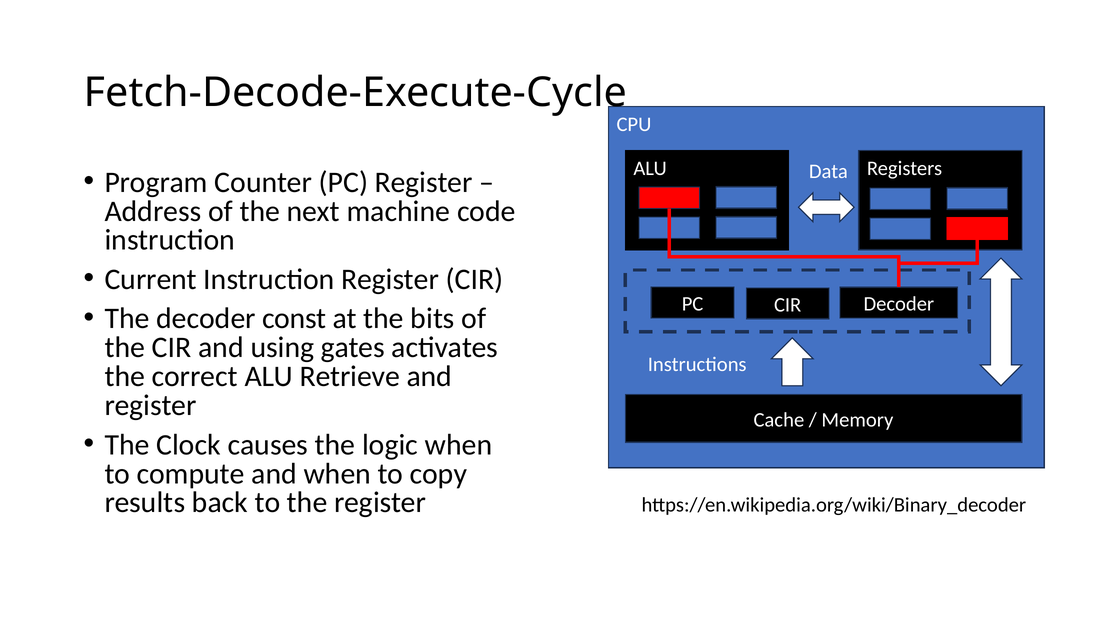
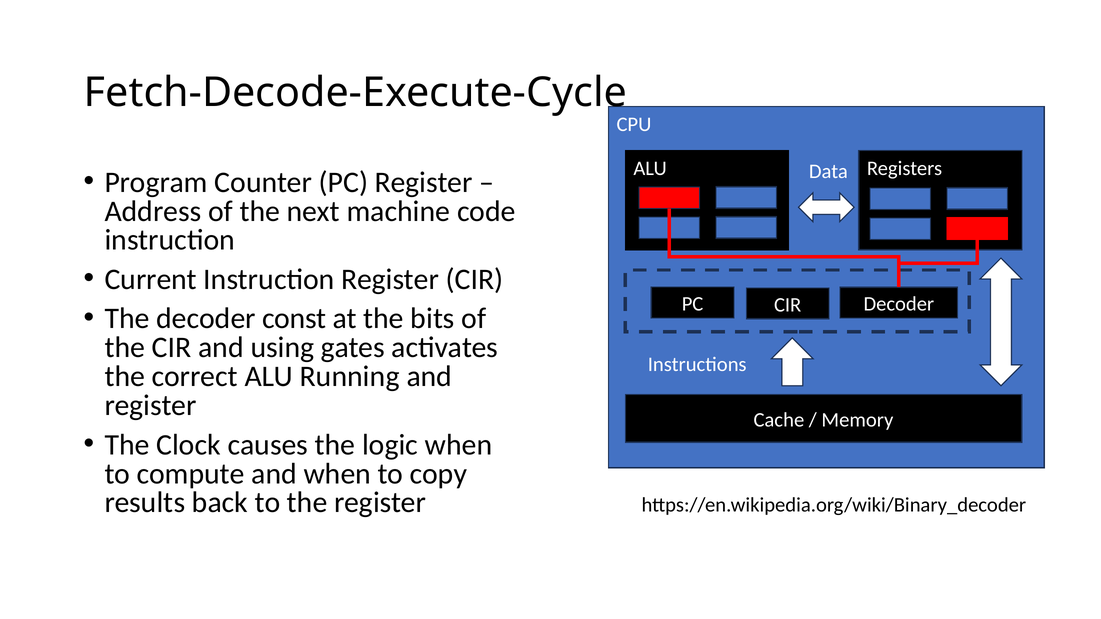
Retrieve: Retrieve -> Running (350, 377)
